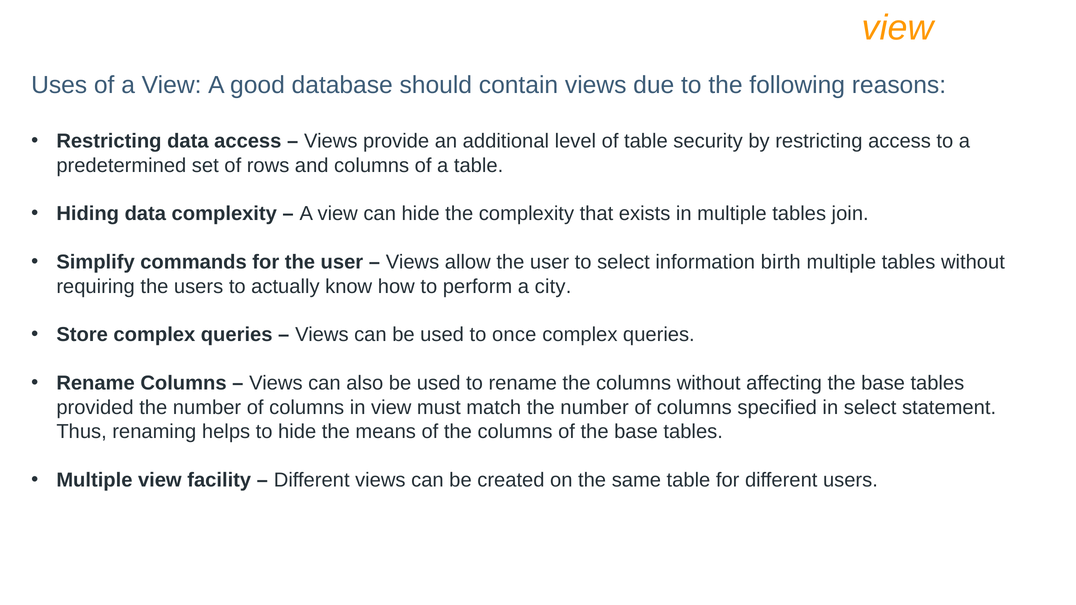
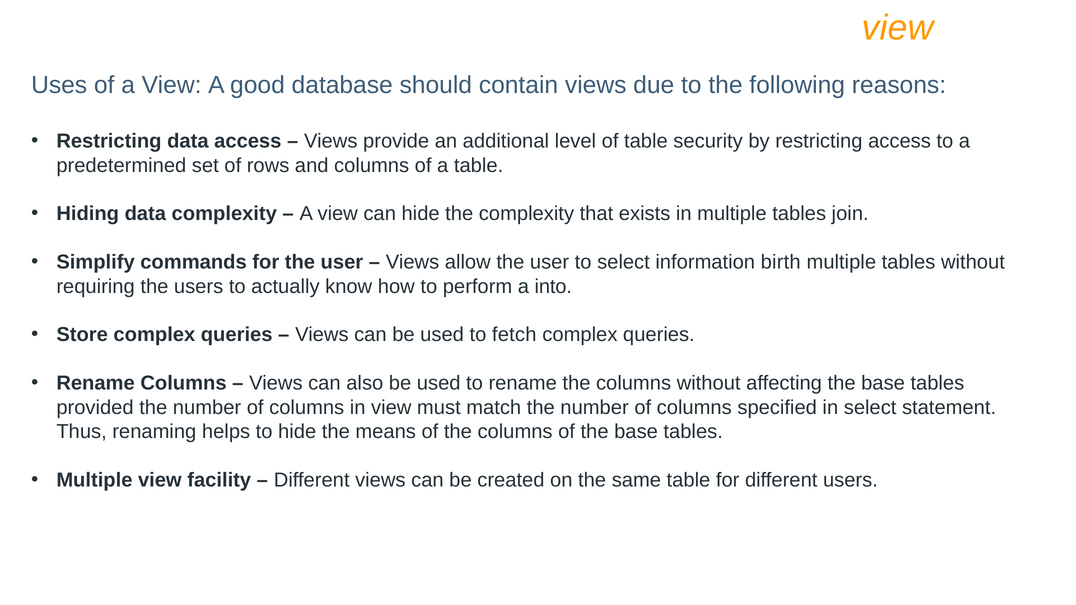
city: city -> into (553, 287)
once: once -> fetch (514, 335)
